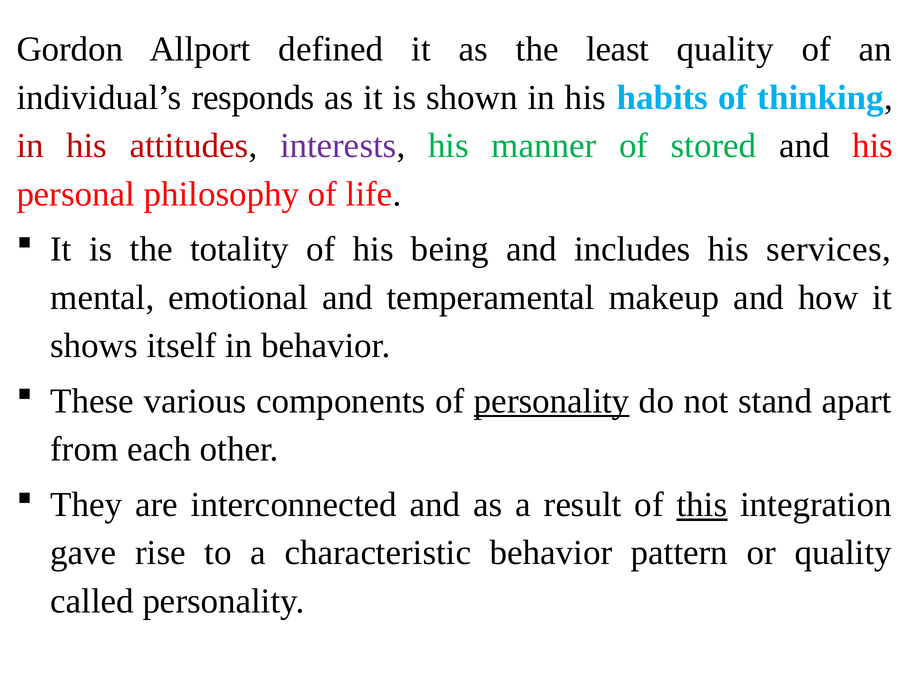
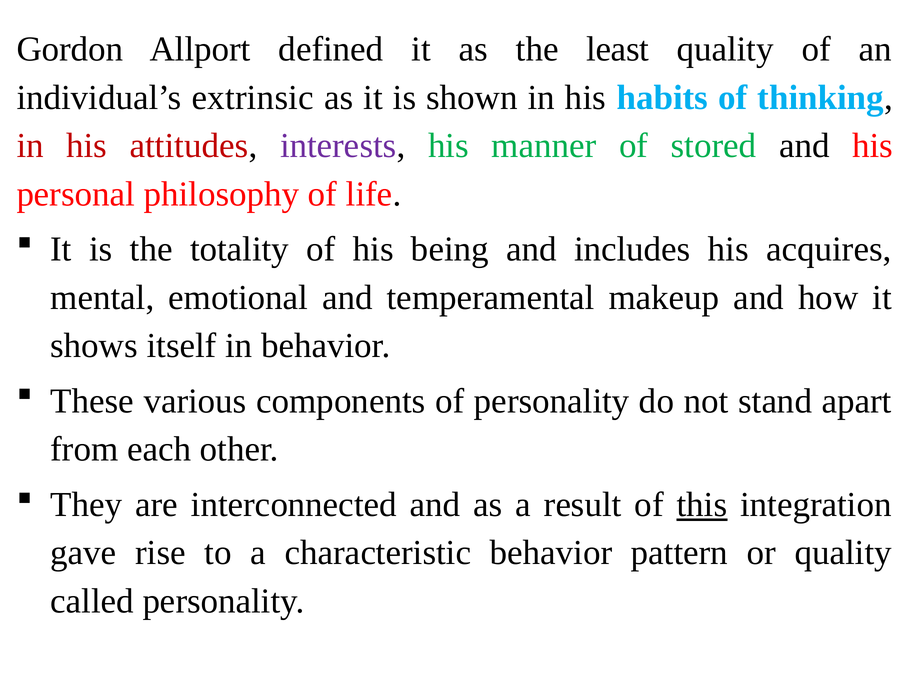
responds: responds -> extrinsic (253, 98)
services: services -> acquires (829, 249)
personality underline: present -> none (552, 401)
